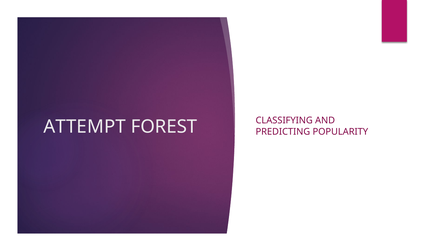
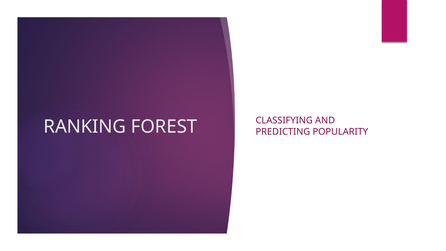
ATTEMPT: ATTEMPT -> RANKING (85, 127)
